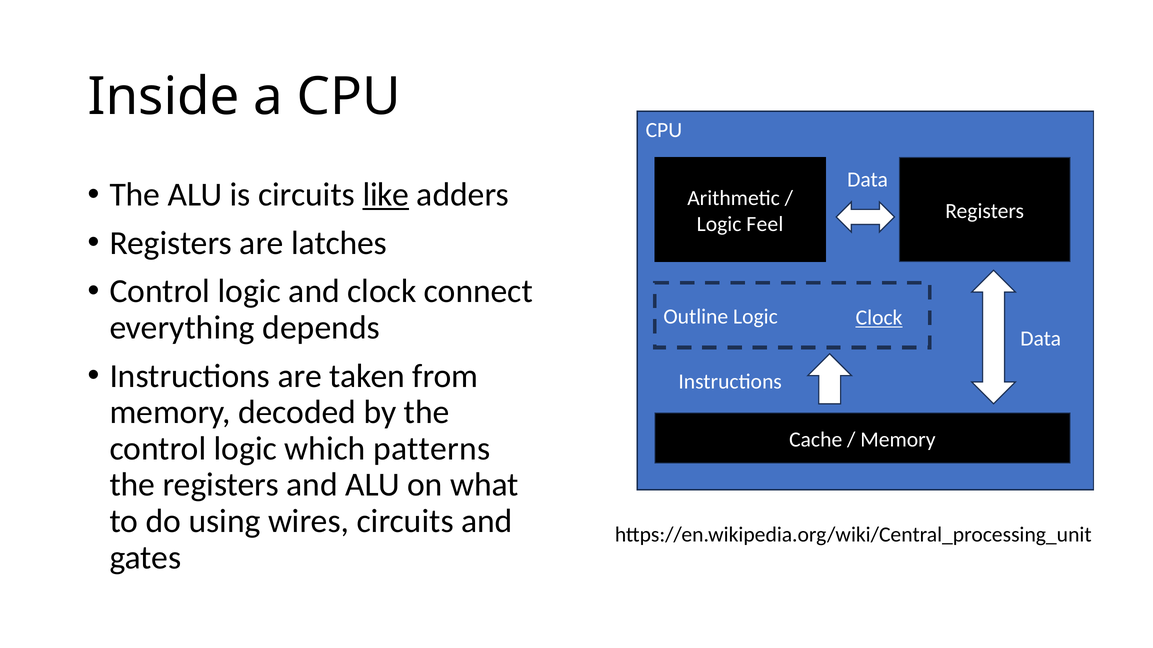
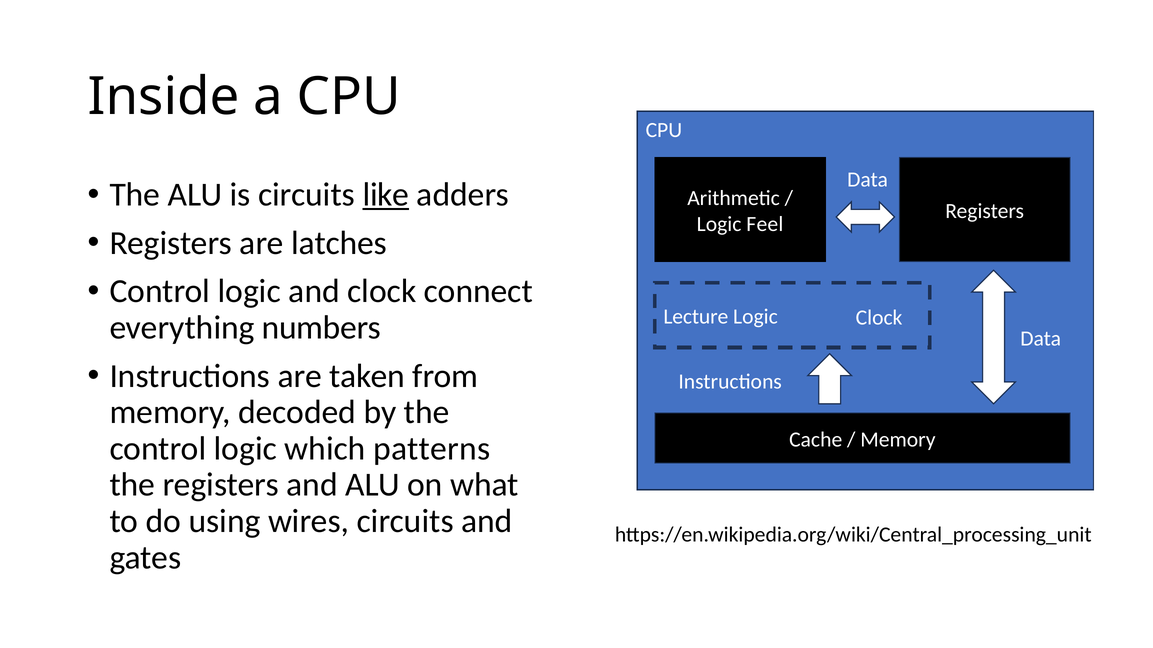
Outline: Outline -> Lecture (696, 317)
Clock underline: present -> none (879, 318)
depends: depends -> numbers (321, 328)
